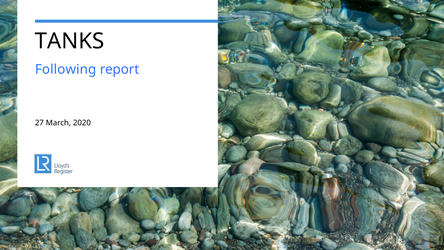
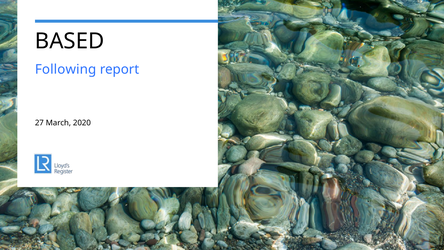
TANKS: TANKS -> BASED (70, 41)
